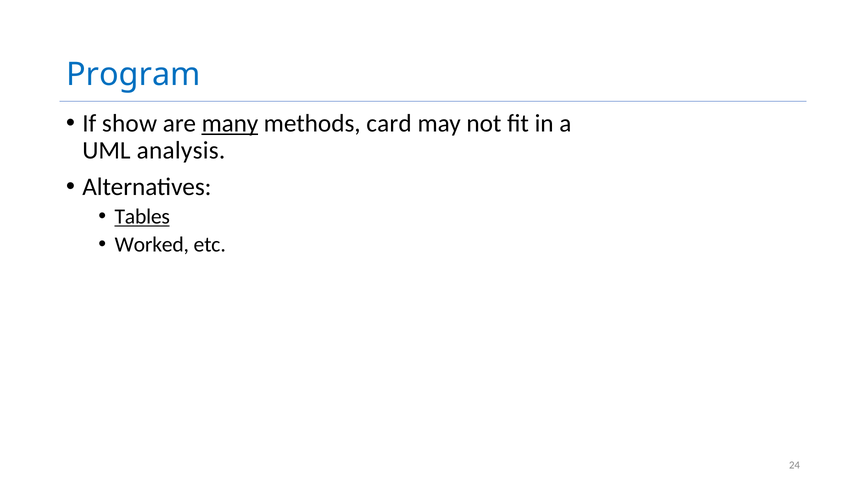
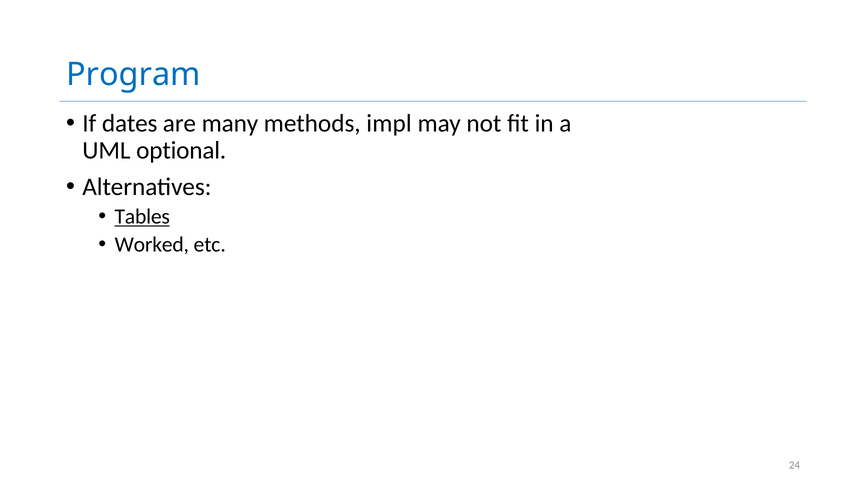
show: show -> dates (130, 123)
many underline: present -> none (230, 123)
card: card -> impl (389, 123)
analysis: analysis -> optional (181, 151)
